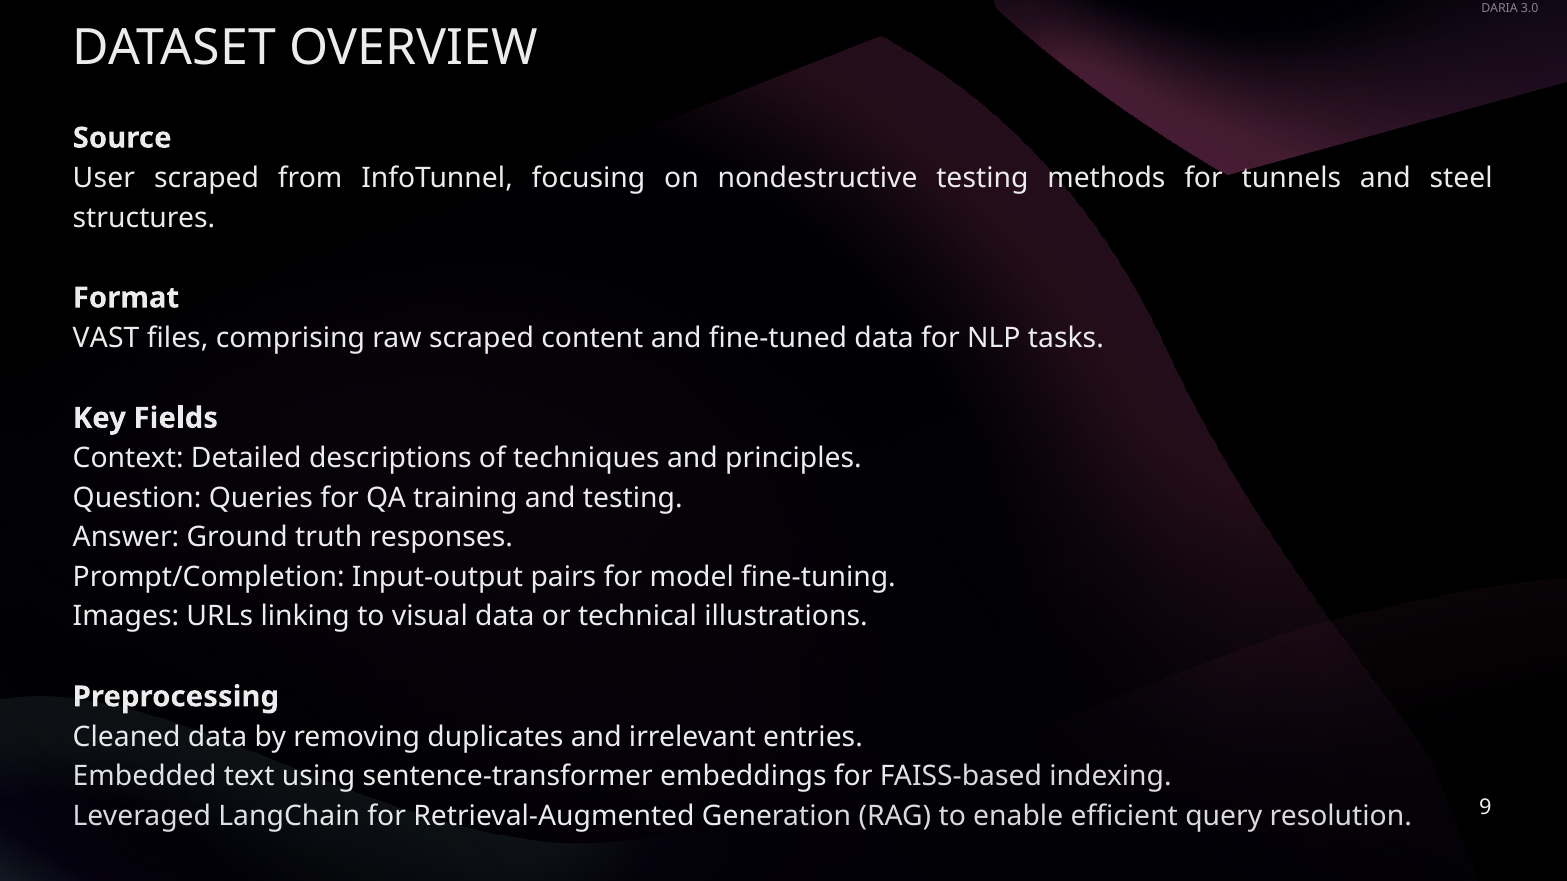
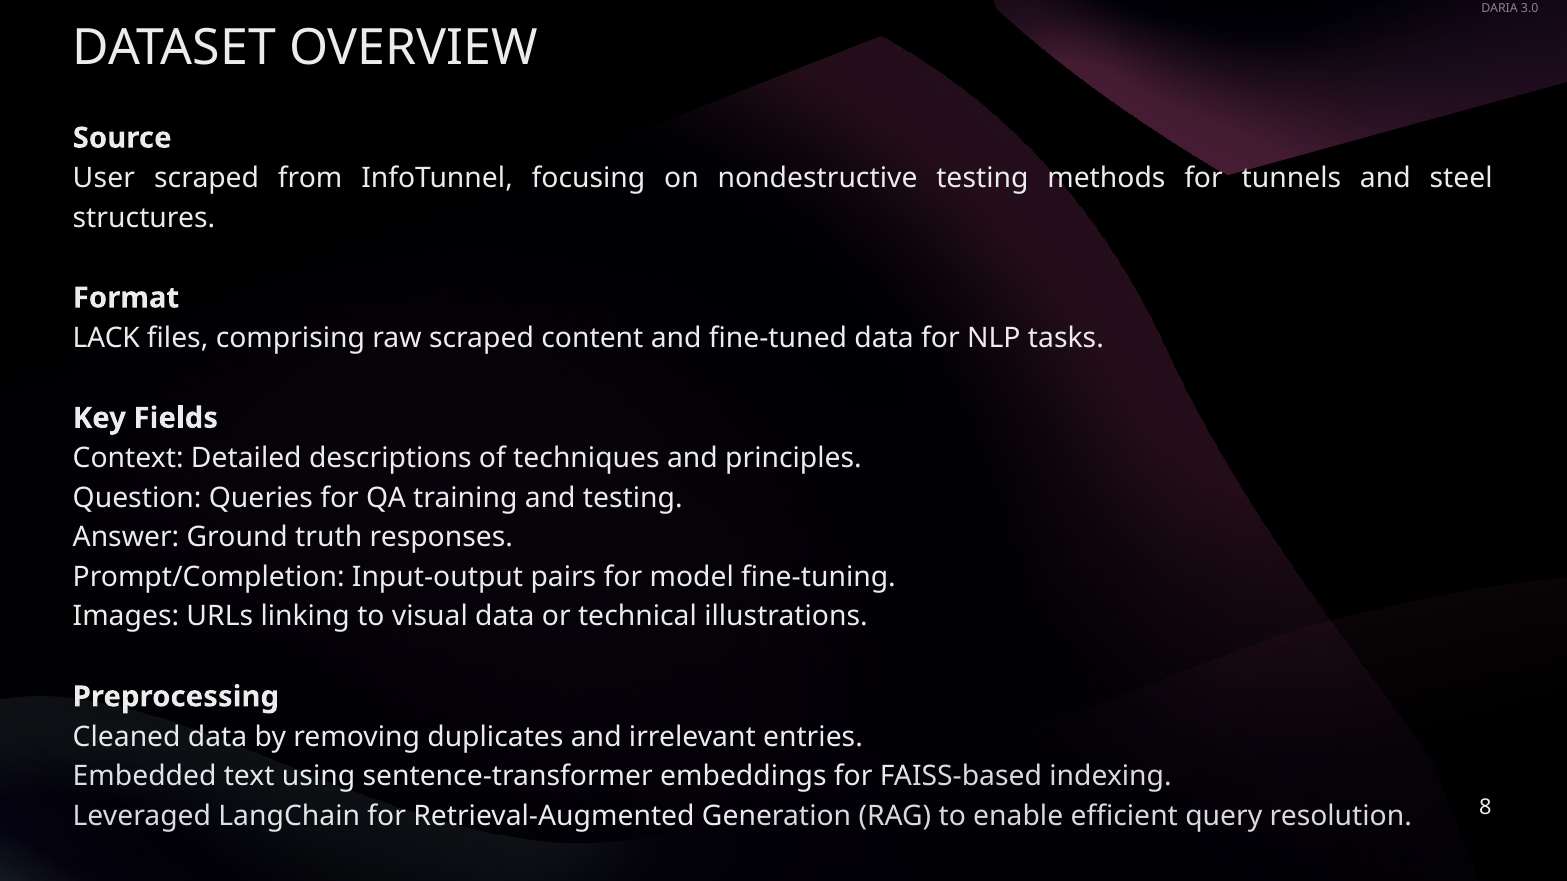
VAST: VAST -> LACK (106, 338)
9: 9 -> 8 (1485, 808)
